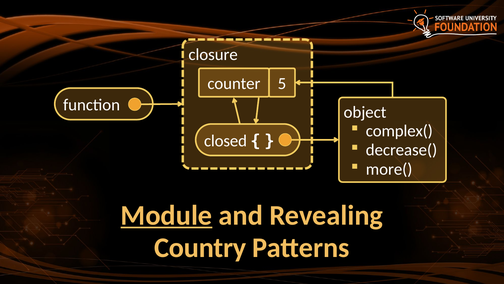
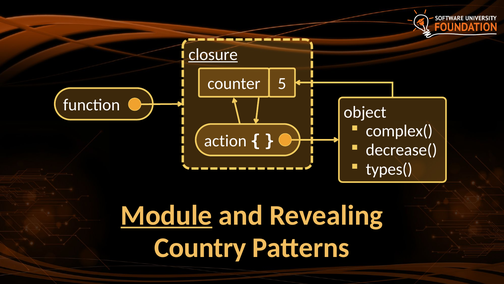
closure underline: none -> present (213, 55)
closed: closed -> action (225, 141)
more(: more( -> types( (389, 169)
